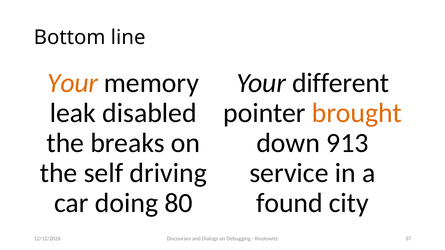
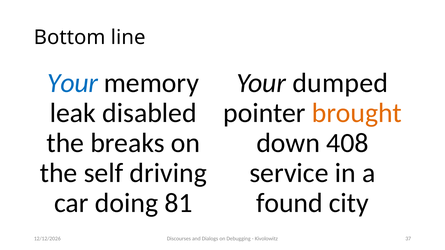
Your colour: orange -> blue (73, 83)
different: different -> dumped (340, 83)
913: 913 -> 408 (347, 143)
80: 80 -> 81 (178, 203)
